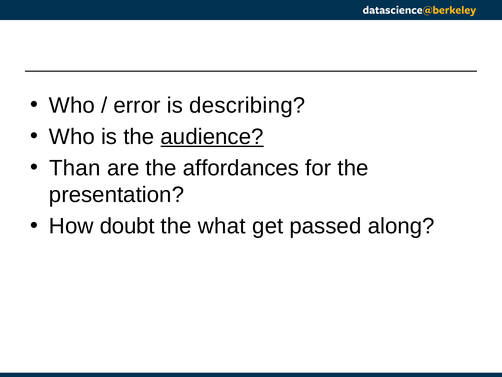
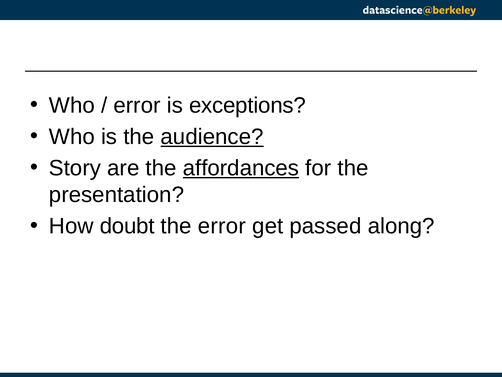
describing: describing -> exceptions (247, 105)
Than: Than -> Story (75, 168)
affordances underline: none -> present (241, 168)
the what: what -> error (222, 226)
